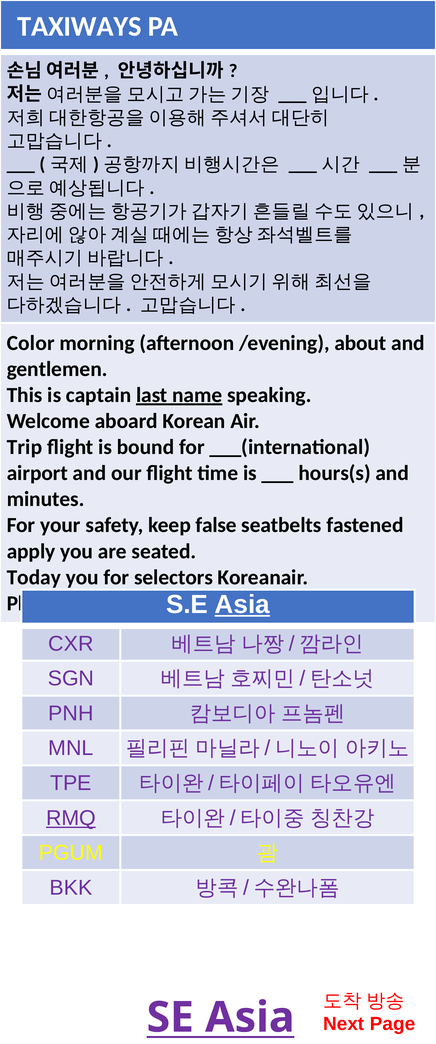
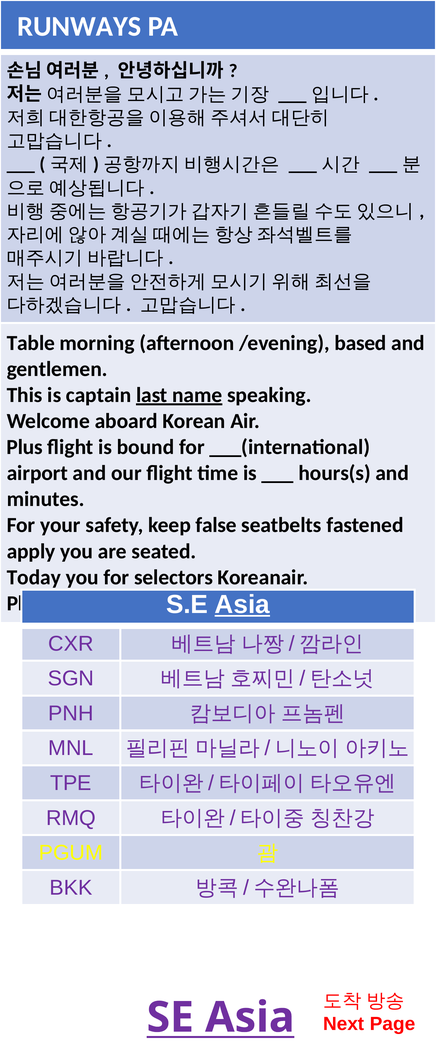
TAXIWAYS: TAXIWAYS -> RUNWAYS (79, 26)
Color: Color -> Table (31, 343)
about: about -> based (360, 343)
Trip: Trip -> Plus (25, 447)
RMQ underline: present -> none (71, 817)
